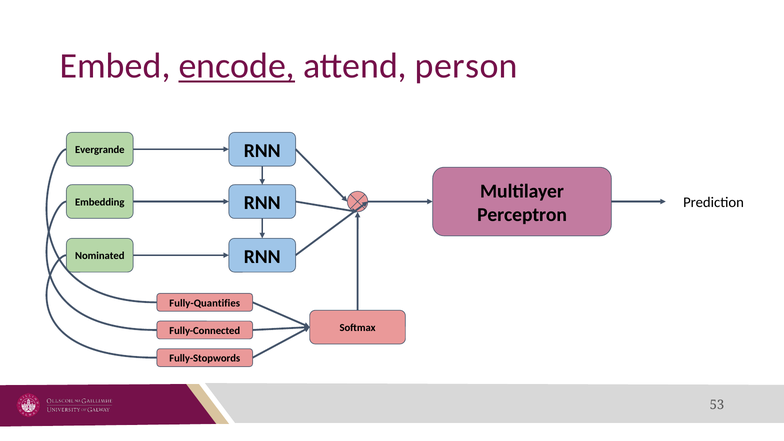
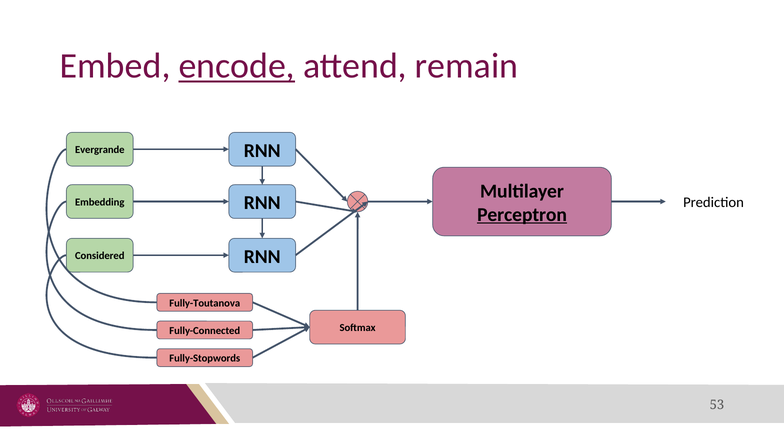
person: person -> remain (467, 66)
Perceptron underline: none -> present (522, 215)
Nominated: Nominated -> Considered (100, 256)
Fully-Quantifies: Fully-Quantifies -> Fully-Toutanova (205, 303)
